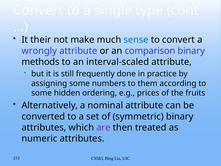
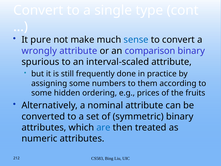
their: their -> pure (41, 40)
methods: methods -> spurious (40, 62)
are colour: purple -> blue (103, 127)
